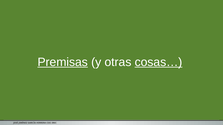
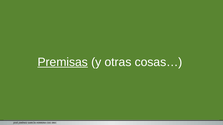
cosas… underline: present -> none (159, 62)
